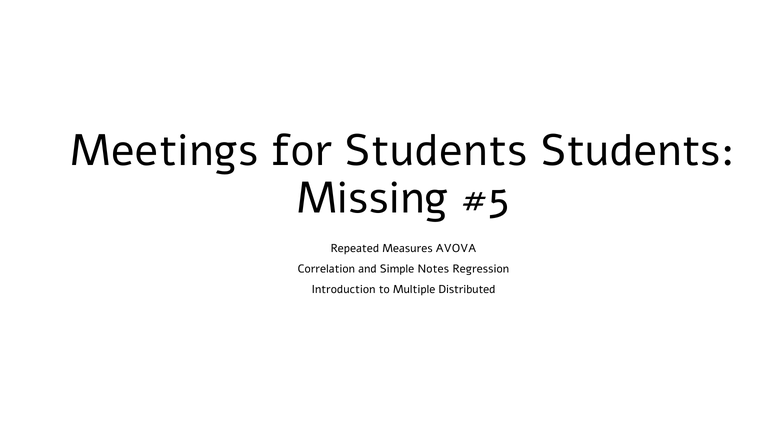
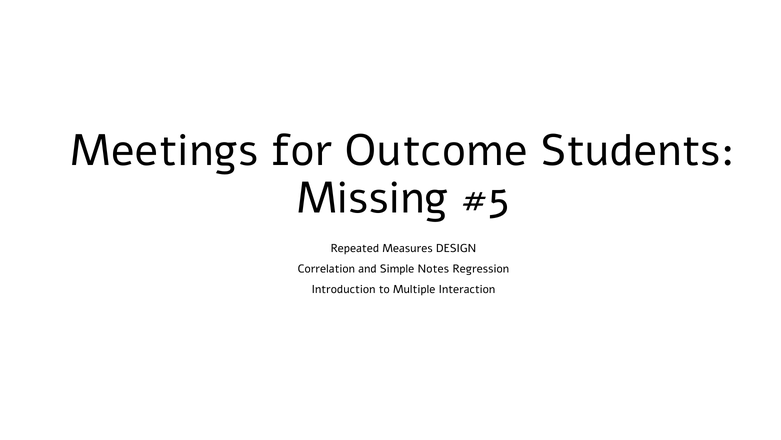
for Students: Students -> Outcome (436, 150)
AVOVA: AVOVA -> DESIGN (456, 248)
Distributed: Distributed -> Interaction (467, 289)
